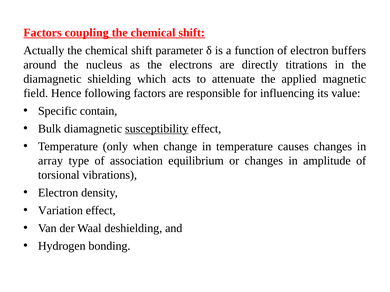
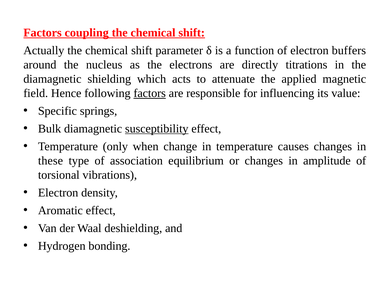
factors underline: none -> present (150, 93)
contain: contain -> springs (99, 111)
array: array -> these (51, 161)
Variation: Variation -> Aromatic (60, 211)
